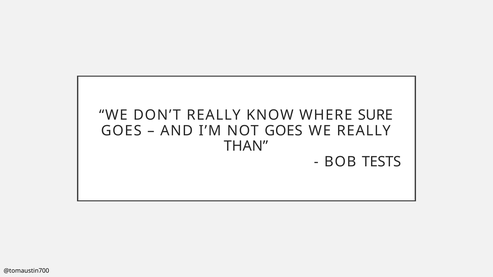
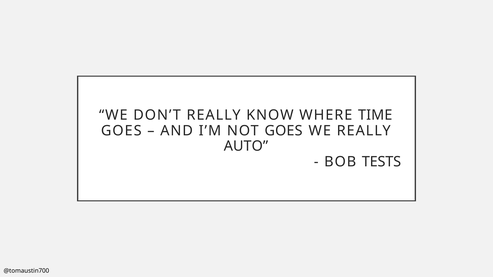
SURE: SURE -> TIME (375, 115)
THAN: THAN -> AUTO (246, 146)
